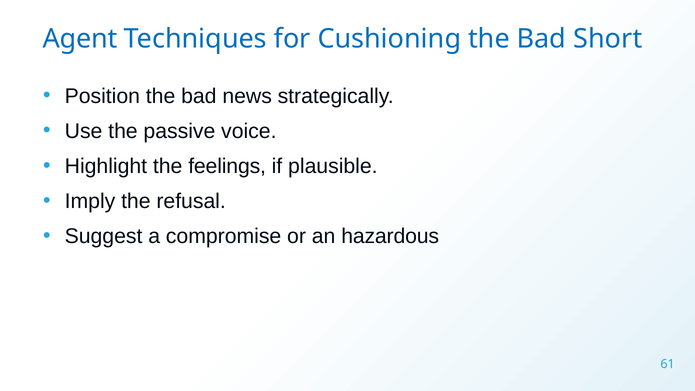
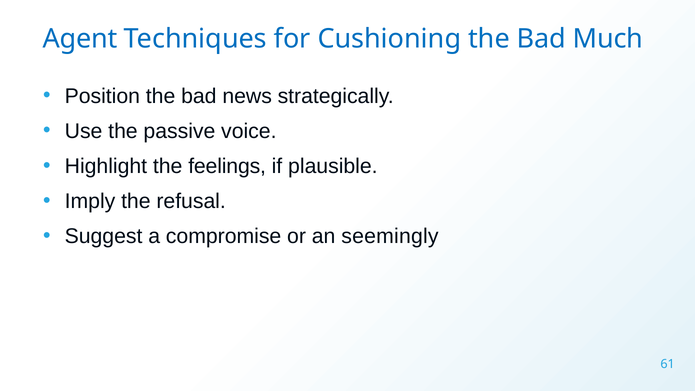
Short: Short -> Much (608, 39)
hazardous: hazardous -> seemingly (390, 236)
